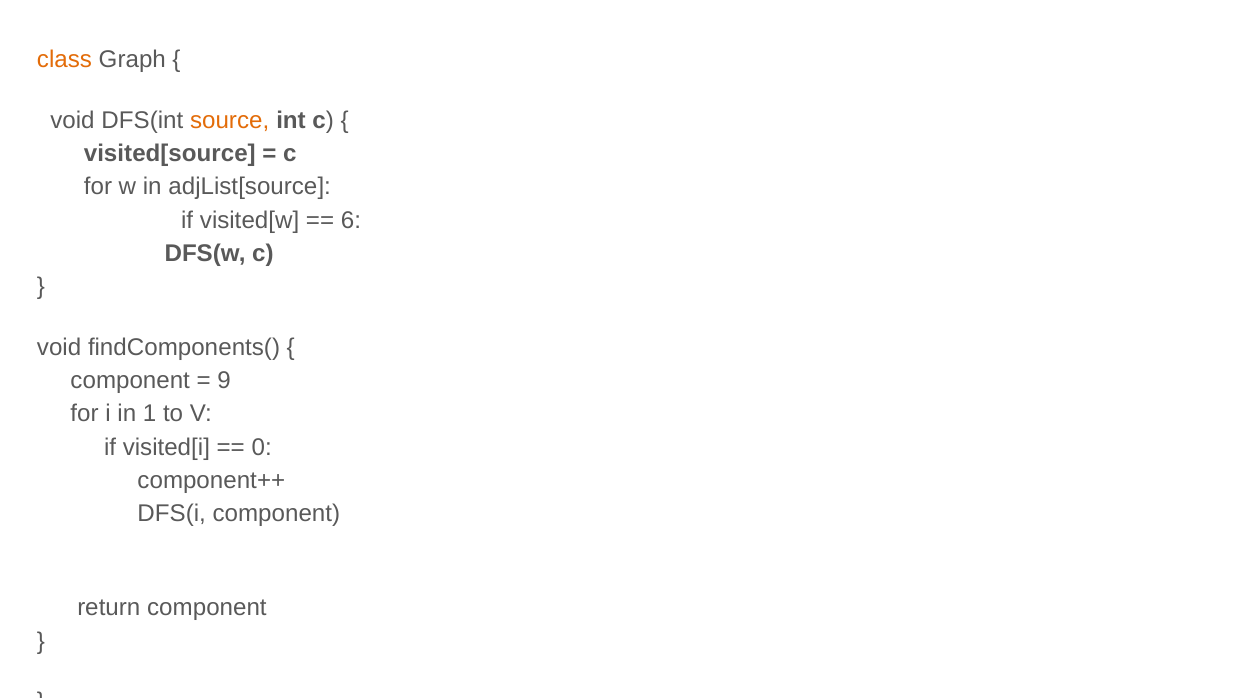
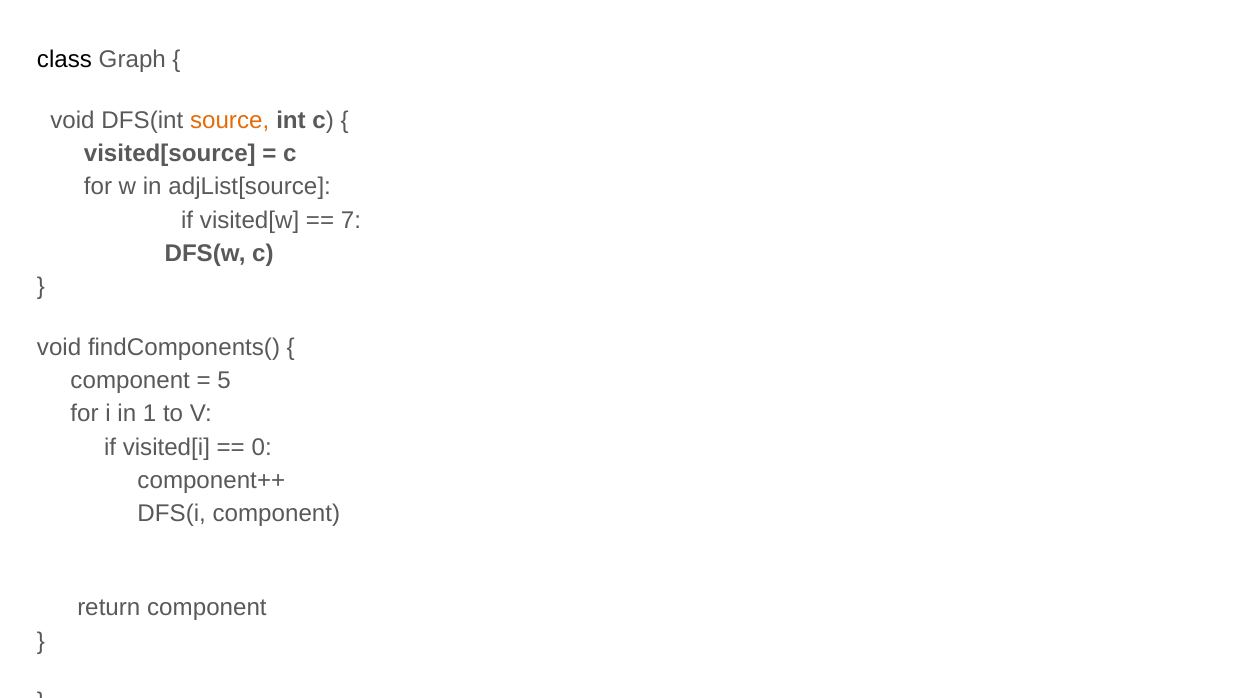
class colour: orange -> black (65, 59)
6: 6 -> 7 (351, 220)
9: 9 -> 5 (224, 381)
